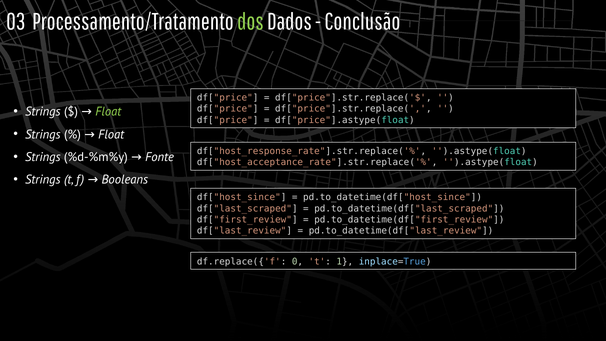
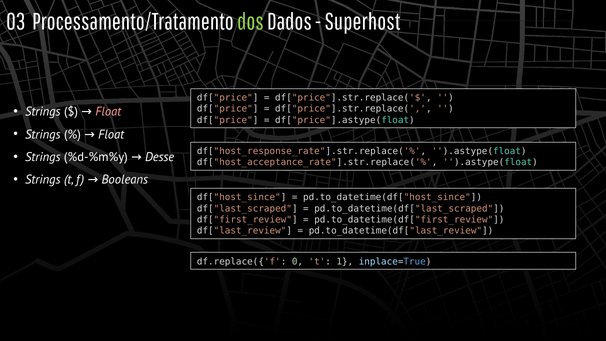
Conclusão: Conclusão -> Superhost (362, 22)
Float colour: light green -> pink (108, 112)
Fonte: Fonte -> Desse (160, 157)
